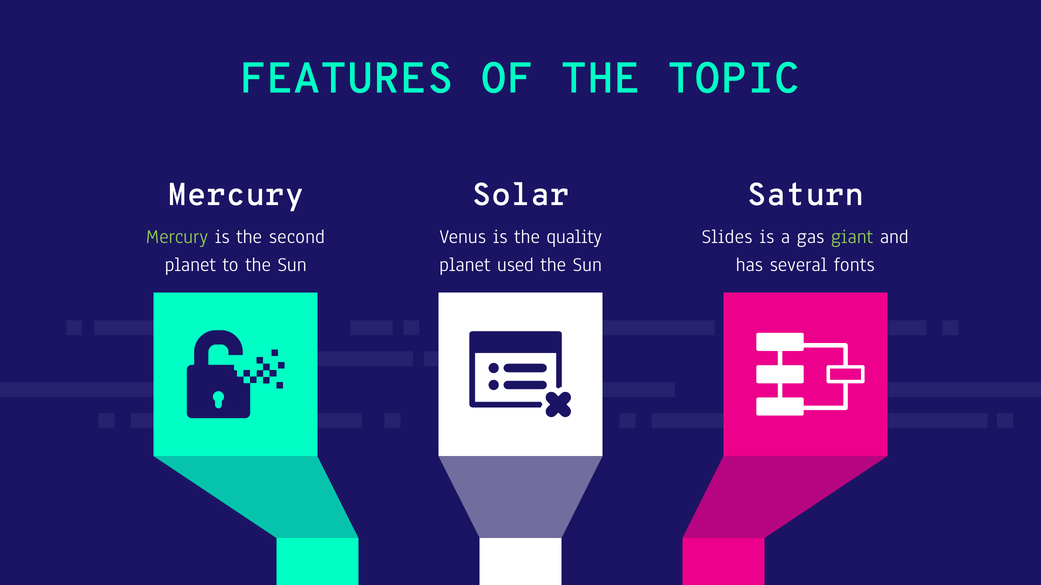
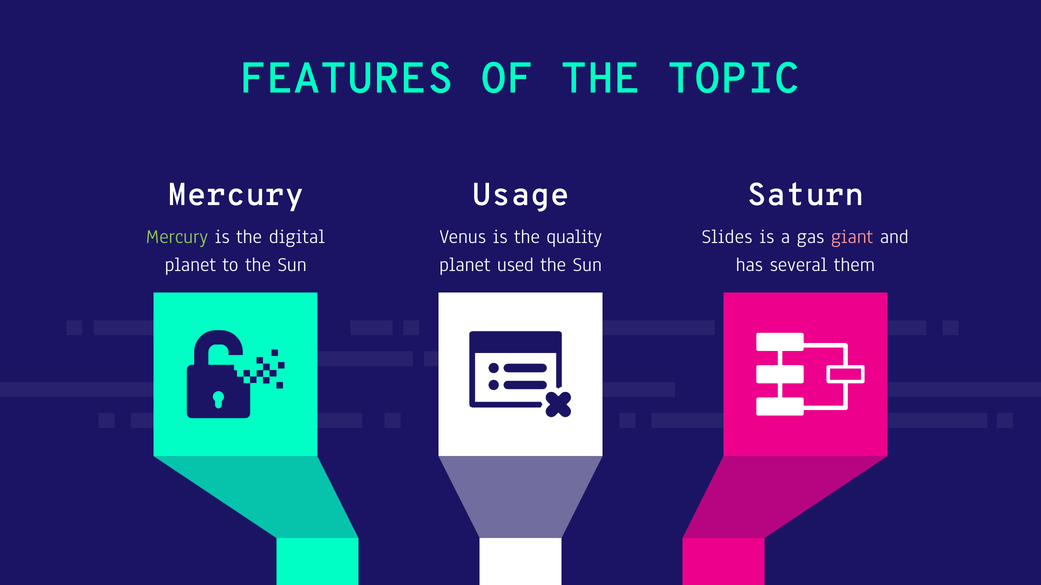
Solar: Solar -> Usage (521, 195)
second: second -> digital (297, 237)
giant colour: light green -> pink (852, 237)
fonts: fonts -> them (854, 265)
